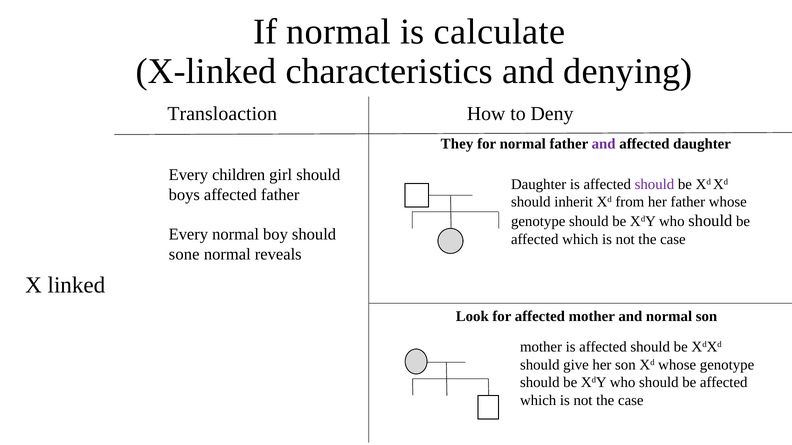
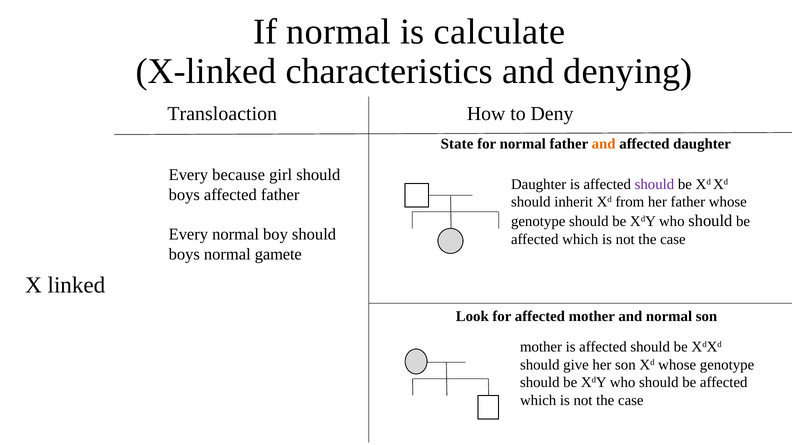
They: They -> State (457, 144)
and colour: purple -> orange (604, 144)
children: children -> because (239, 175)
sone: sone -> boys (184, 254)
reveals: reveals -> gamete (278, 254)
